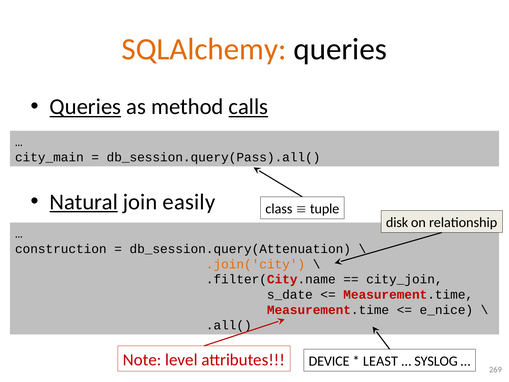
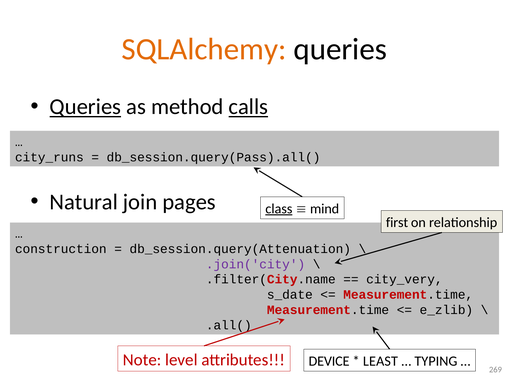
city_main: city_main -> city_runs (49, 157)
Natural underline: present -> none (84, 202)
easily: easily -> pages (189, 202)
class underline: none -> present (279, 209)
tuple: tuple -> mind (325, 209)
disk: disk -> first (397, 222)
.join('city colour: orange -> purple (256, 264)
city_join: city_join -> city_very (404, 279)
e_nice: e_nice -> e_zlib (446, 310)
SYSLOG: SYSLOG -> TYPING (436, 361)
